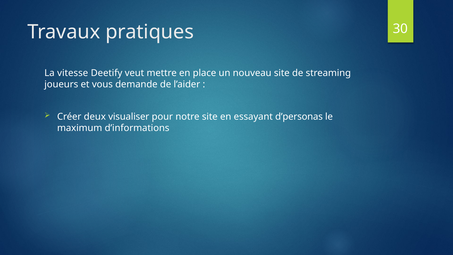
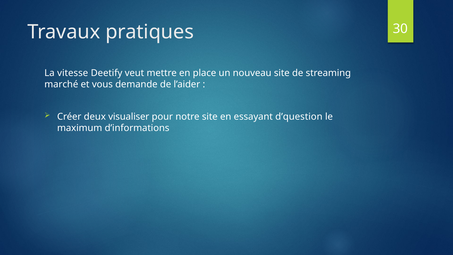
joueurs: joueurs -> marché (61, 84)
d’personas: d’personas -> d’question (299, 117)
